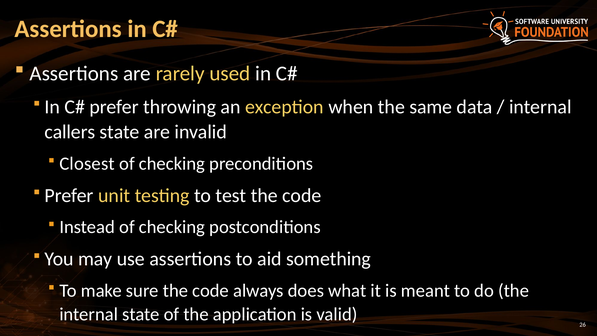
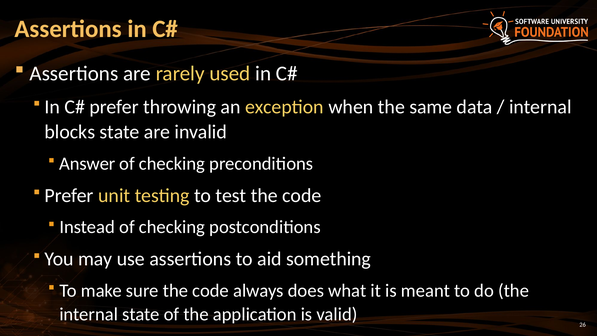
callers: callers -> blocks (70, 132)
Closest: Closest -> Answer (87, 164)
